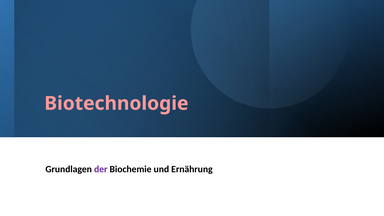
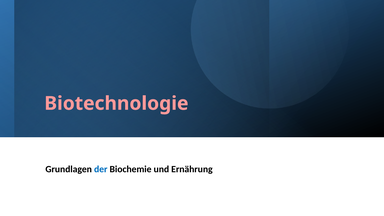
der colour: purple -> blue (101, 169)
